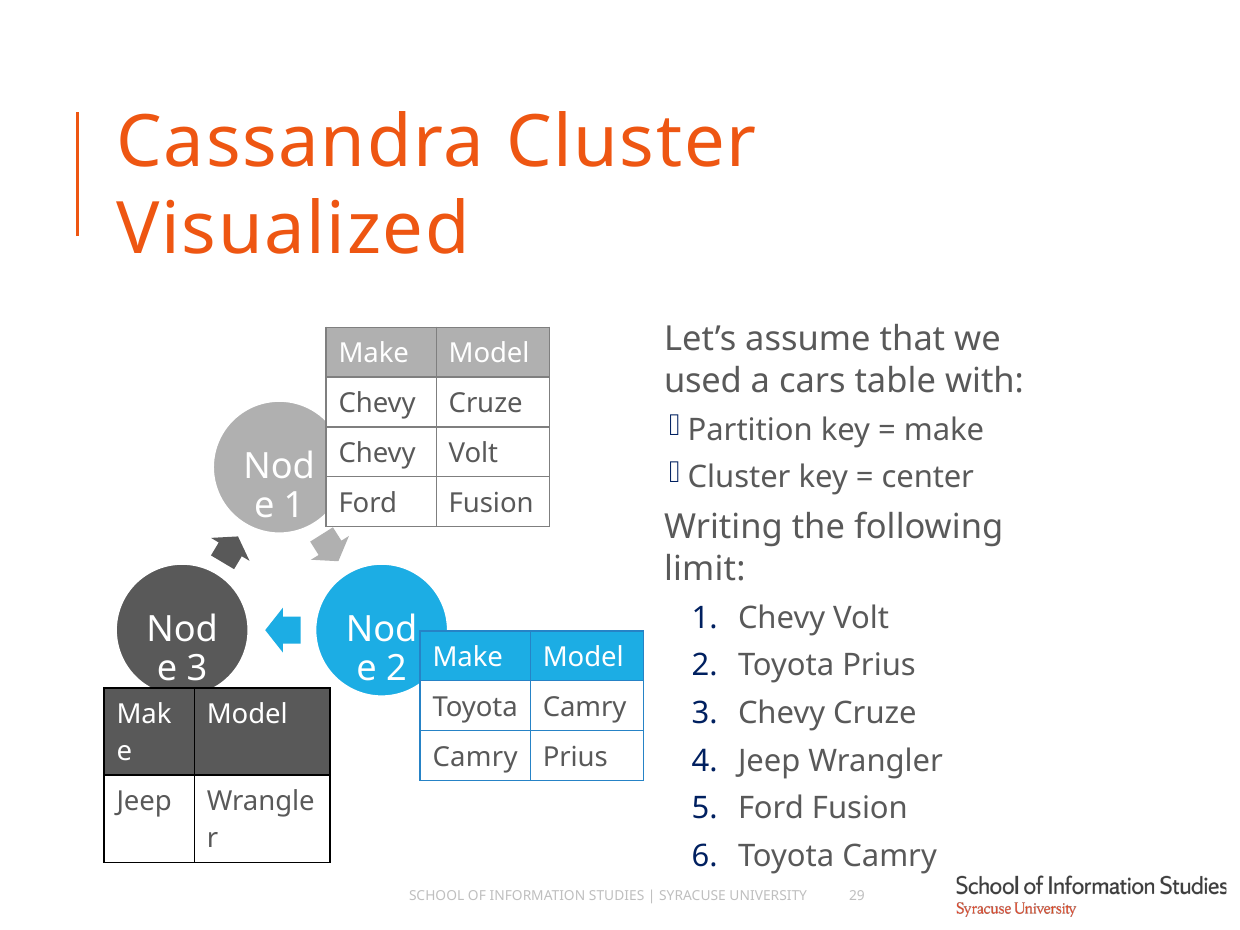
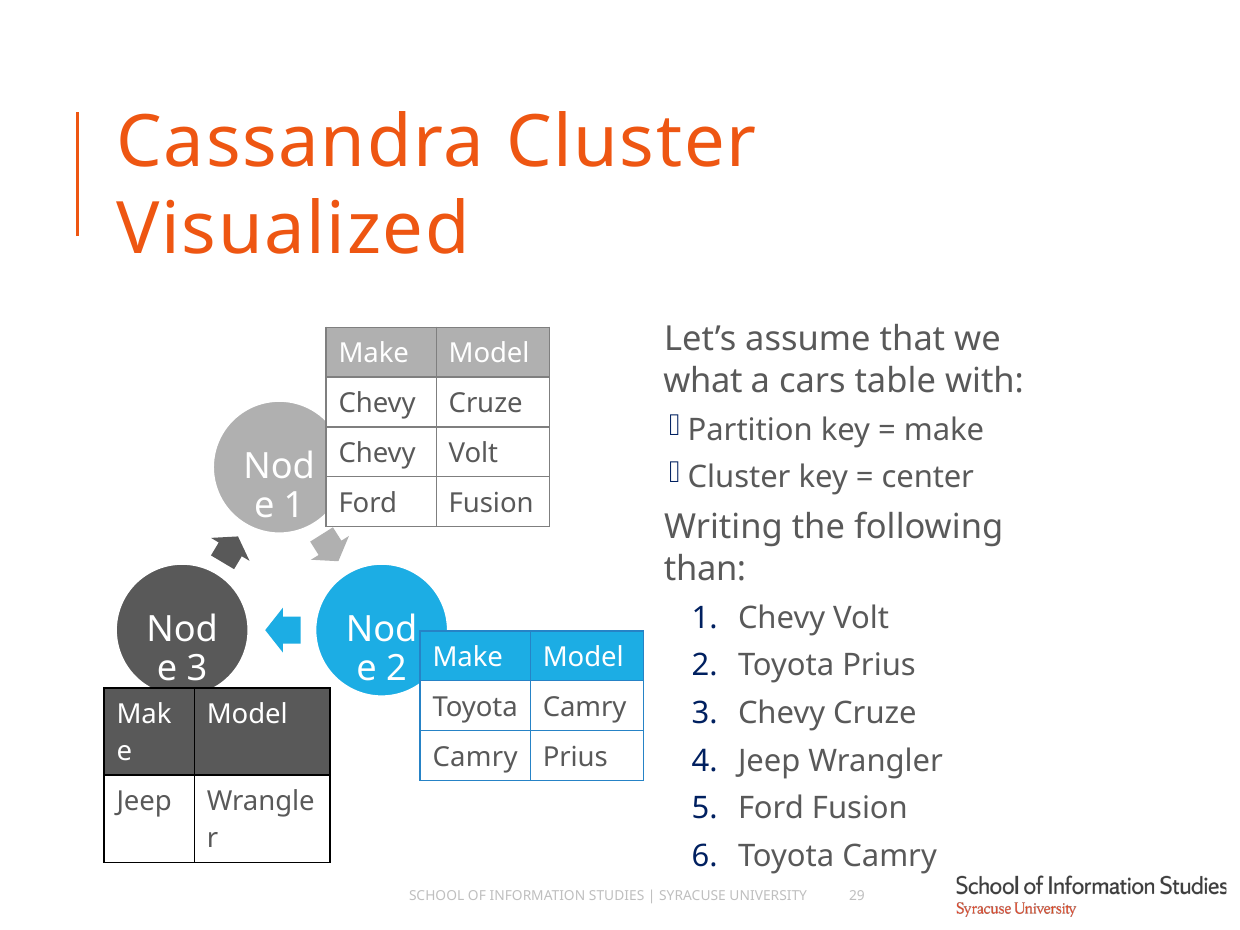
used: used -> what (703, 381)
limit: limit -> than (705, 569)
